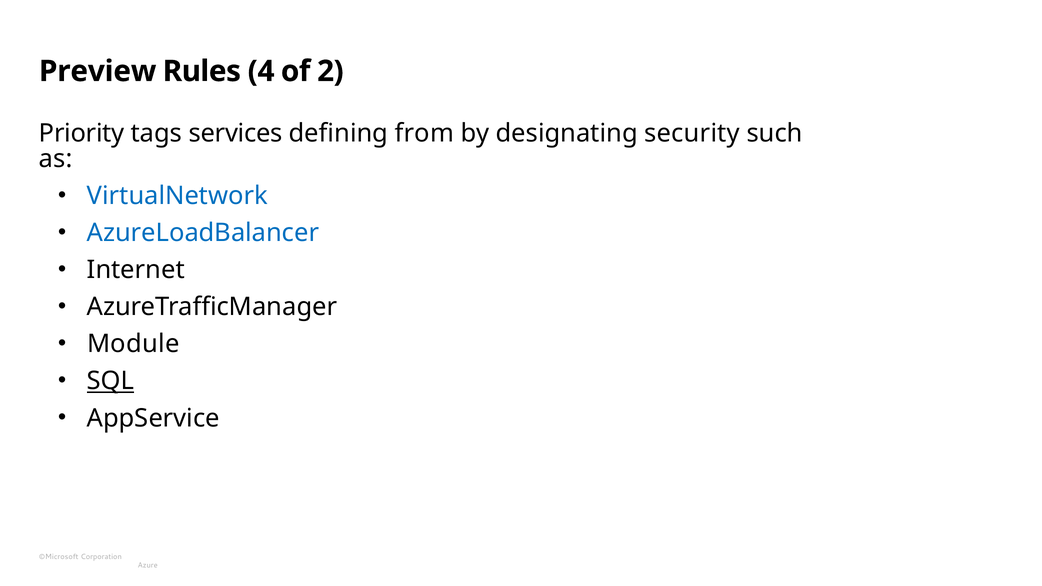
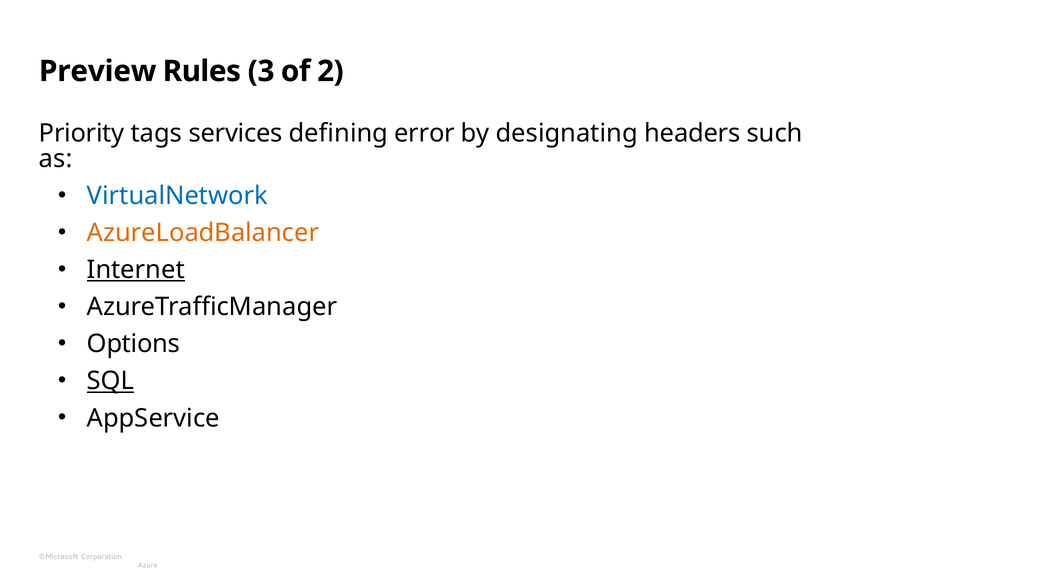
4: 4 -> 3 (261, 71)
from: from -> error (425, 133)
security: security -> headers (692, 133)
AzureLoadBalancer colour: blue -> orange (203, 233)
Internet underline: none -> present (136, 270)
Module: Module -> Options (134, 344)
